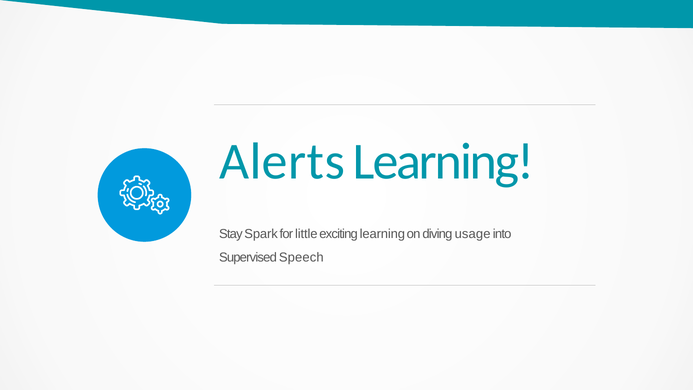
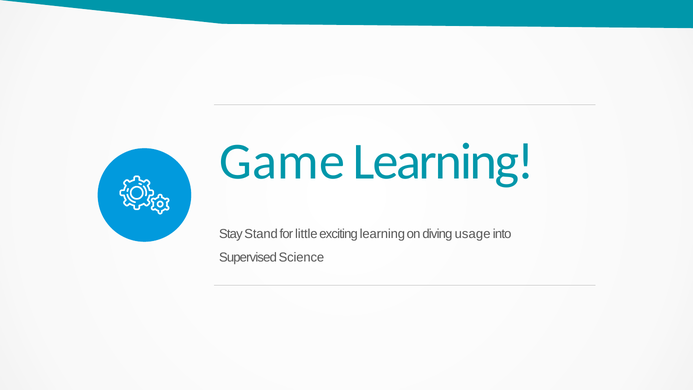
Alerts: Alerts -> Game (282, 162)
Spark: Spark -> Stand (261, 234)
Speech: Speech -> Science (301, 257)
